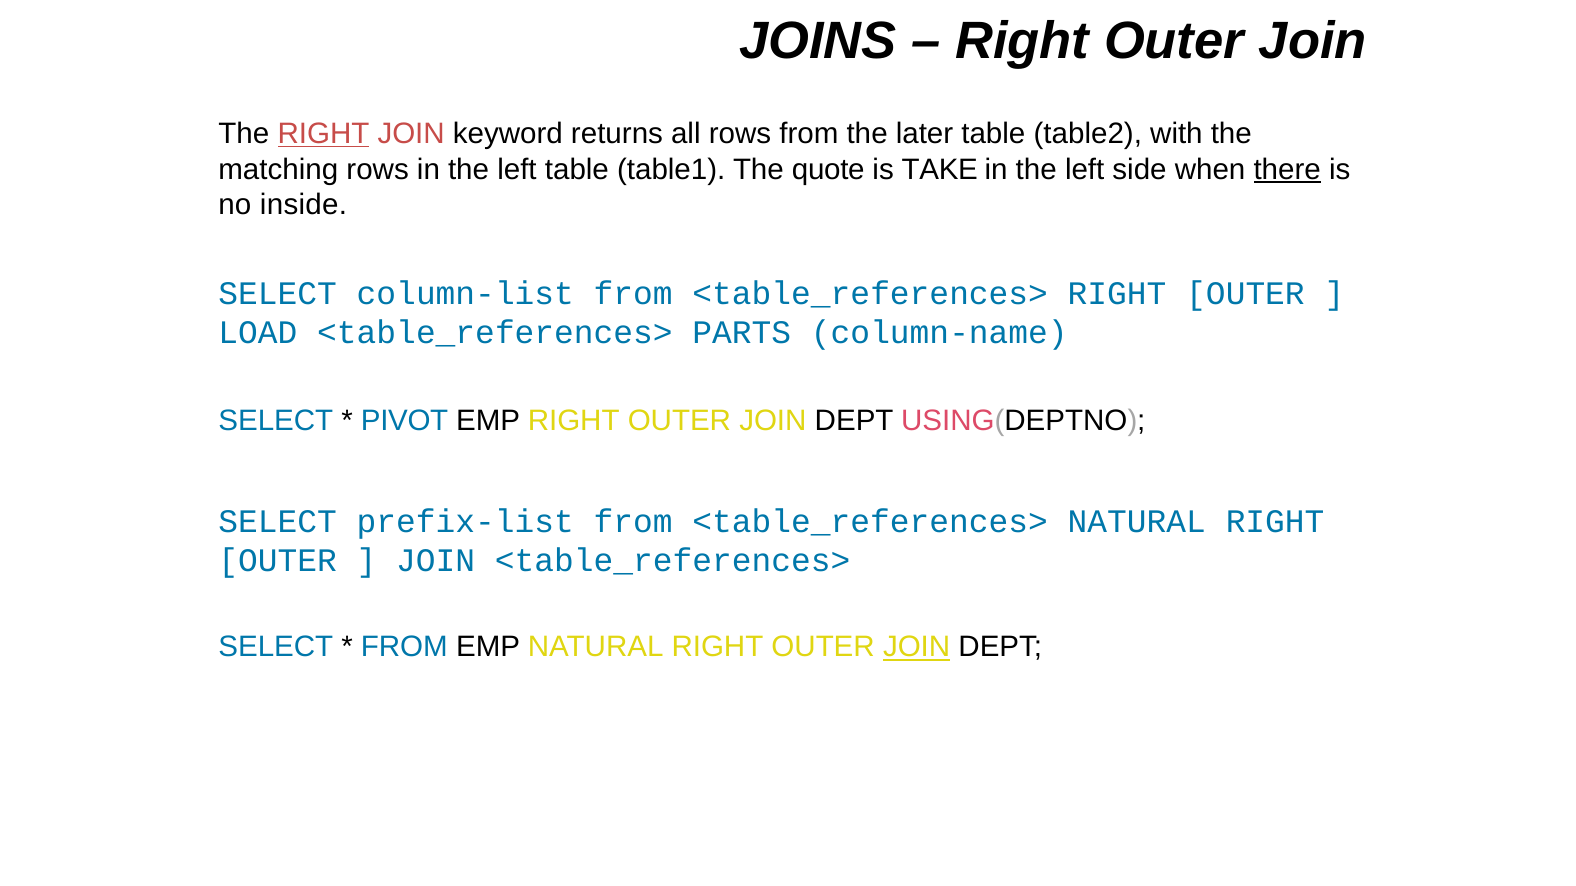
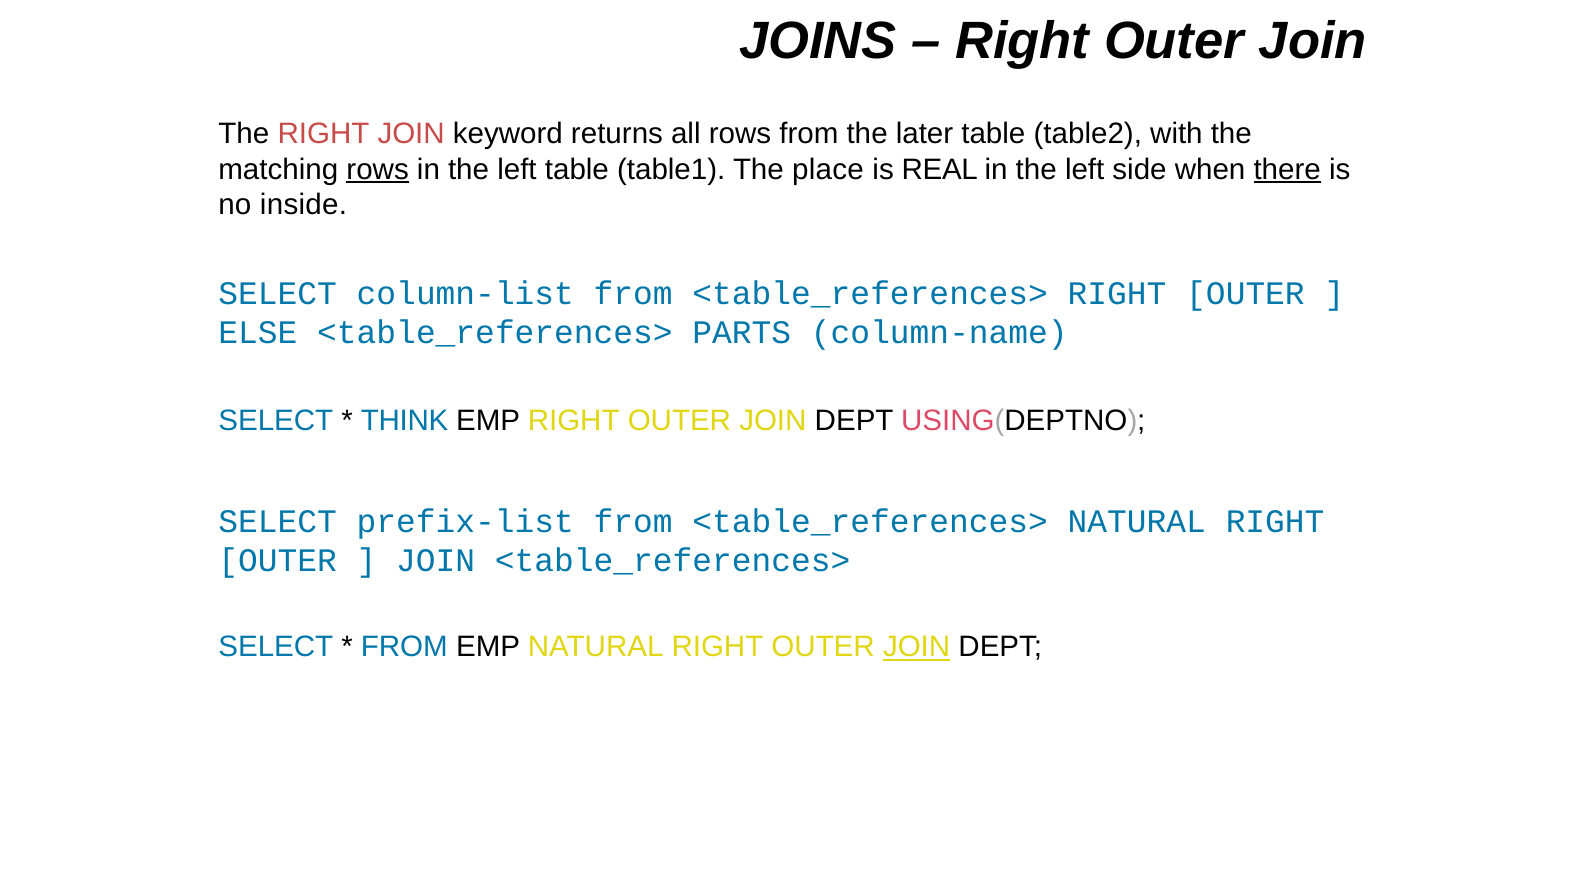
RIGHT underline: present -> none (324, 134)
rows underline: none -> present (378, 169)
quote: quote -> place (828, 169)
TAKE: TAKE -> REAL (940, 169)
LOAD: LOAD -> ELSE (258, 333)
PIVOT: PIVOT -> THINK (405, 421)
